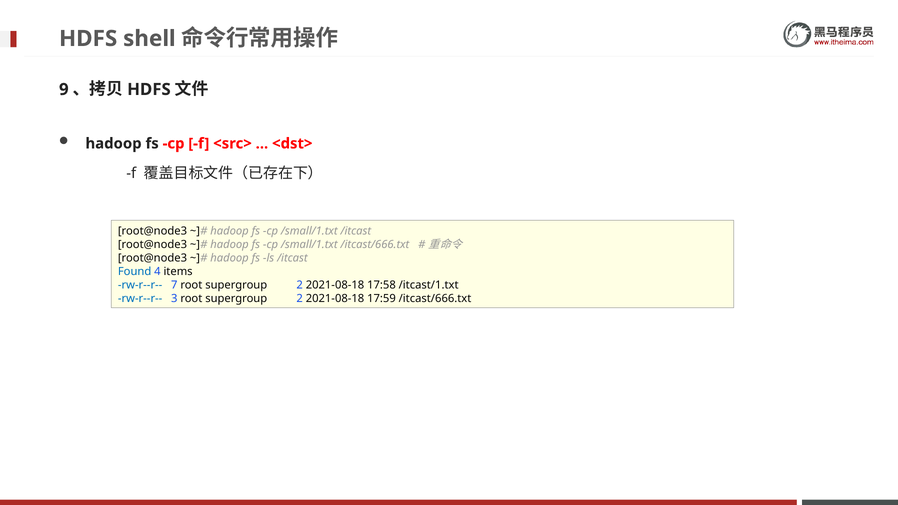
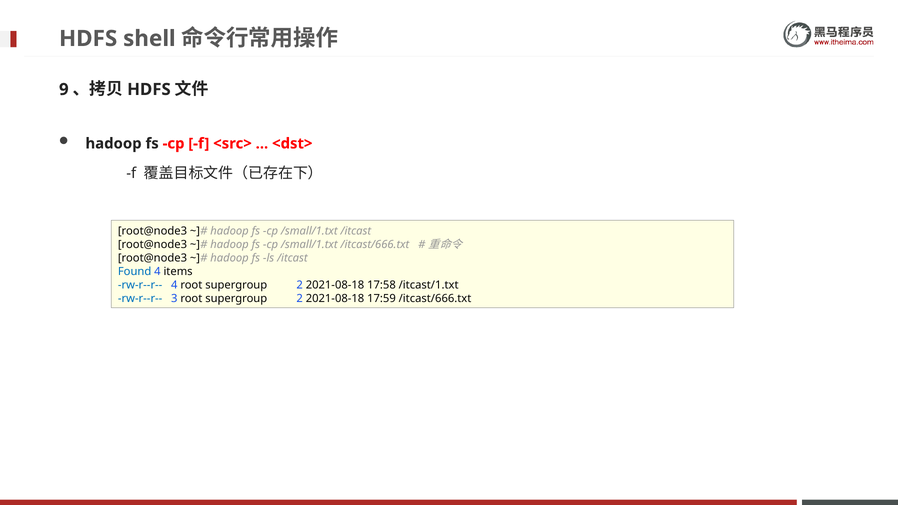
rw-r--r-- 7: 7 -> 4 (174, 285)
